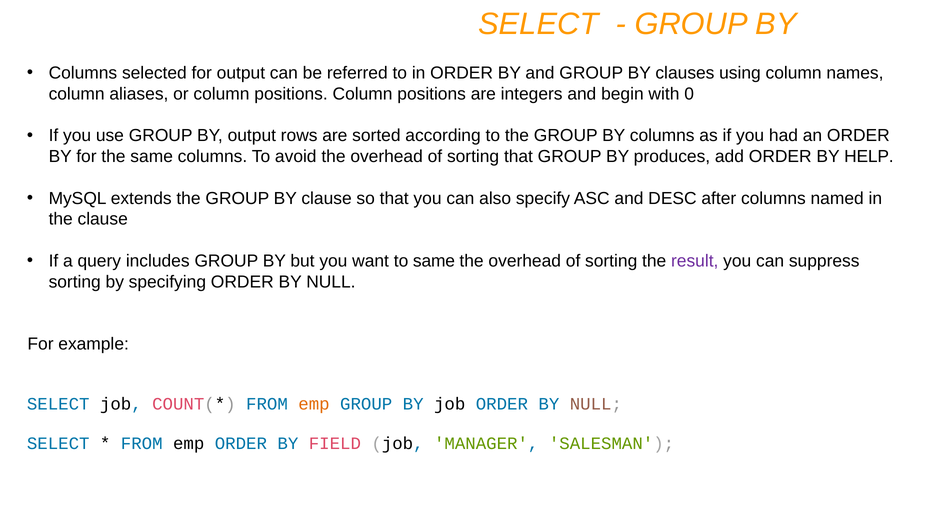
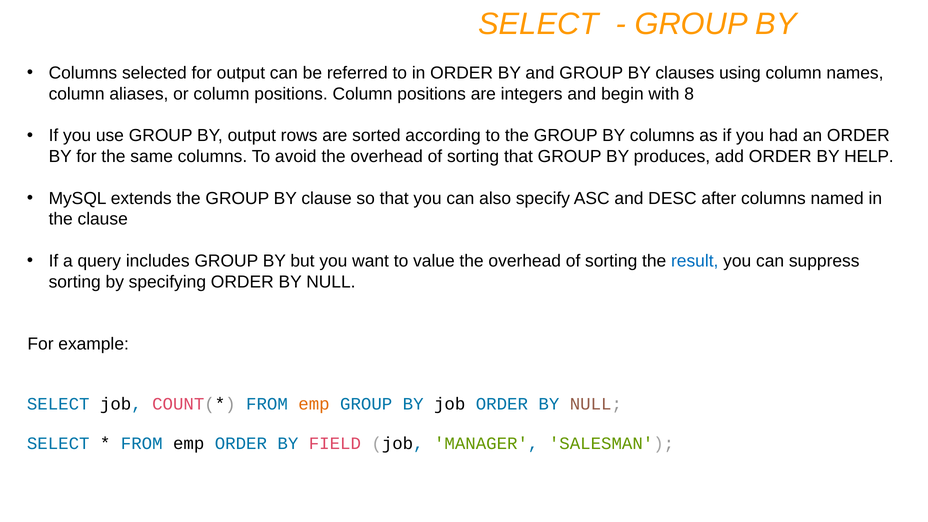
0: 0 -> 8 (689, 94)
to same: same -> value (434, 261)
result colour: purple -> blue (695, 261)
